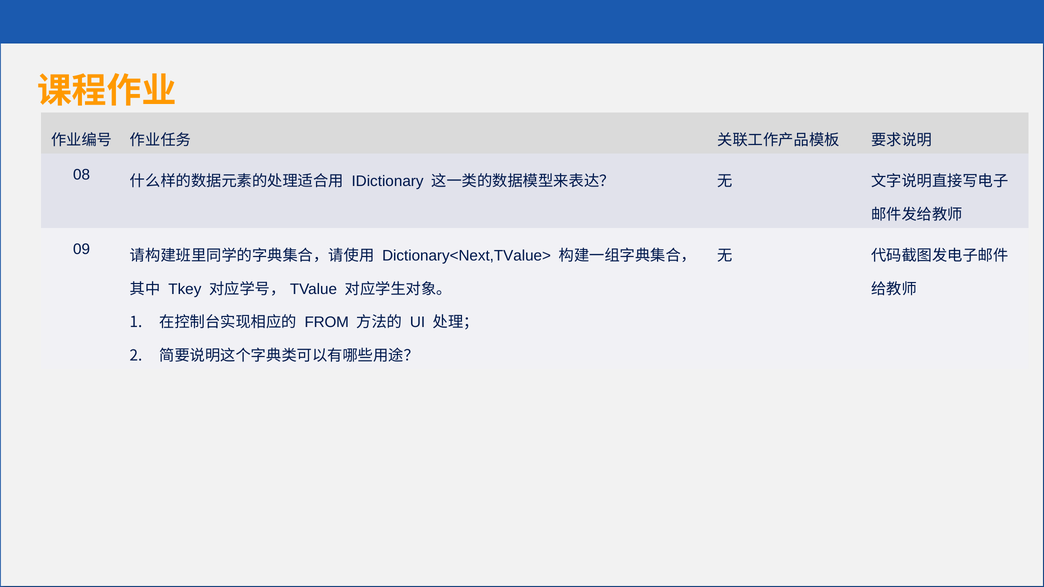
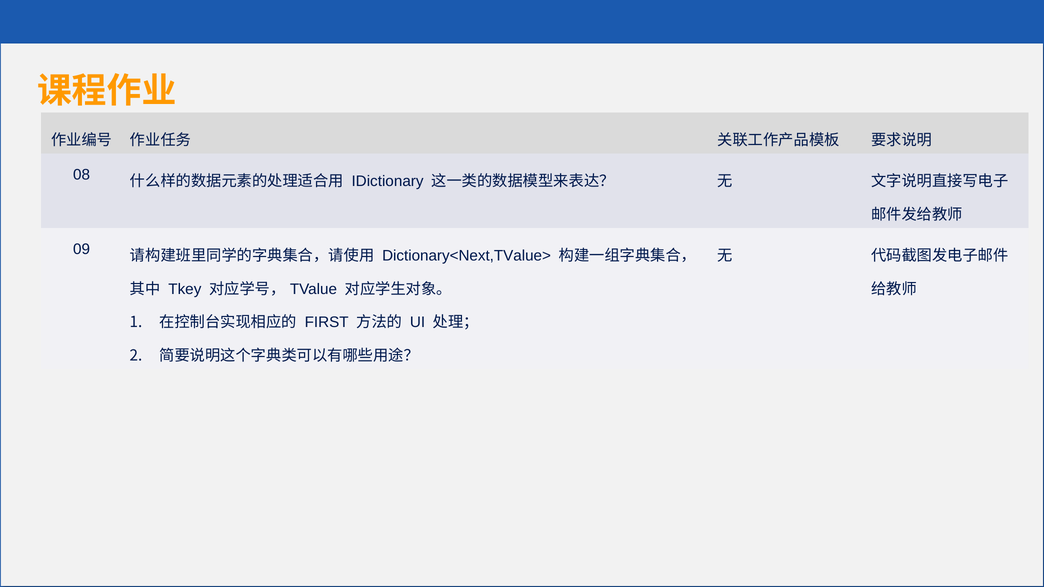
FROM: FROM -> FIRST (327, 322)
